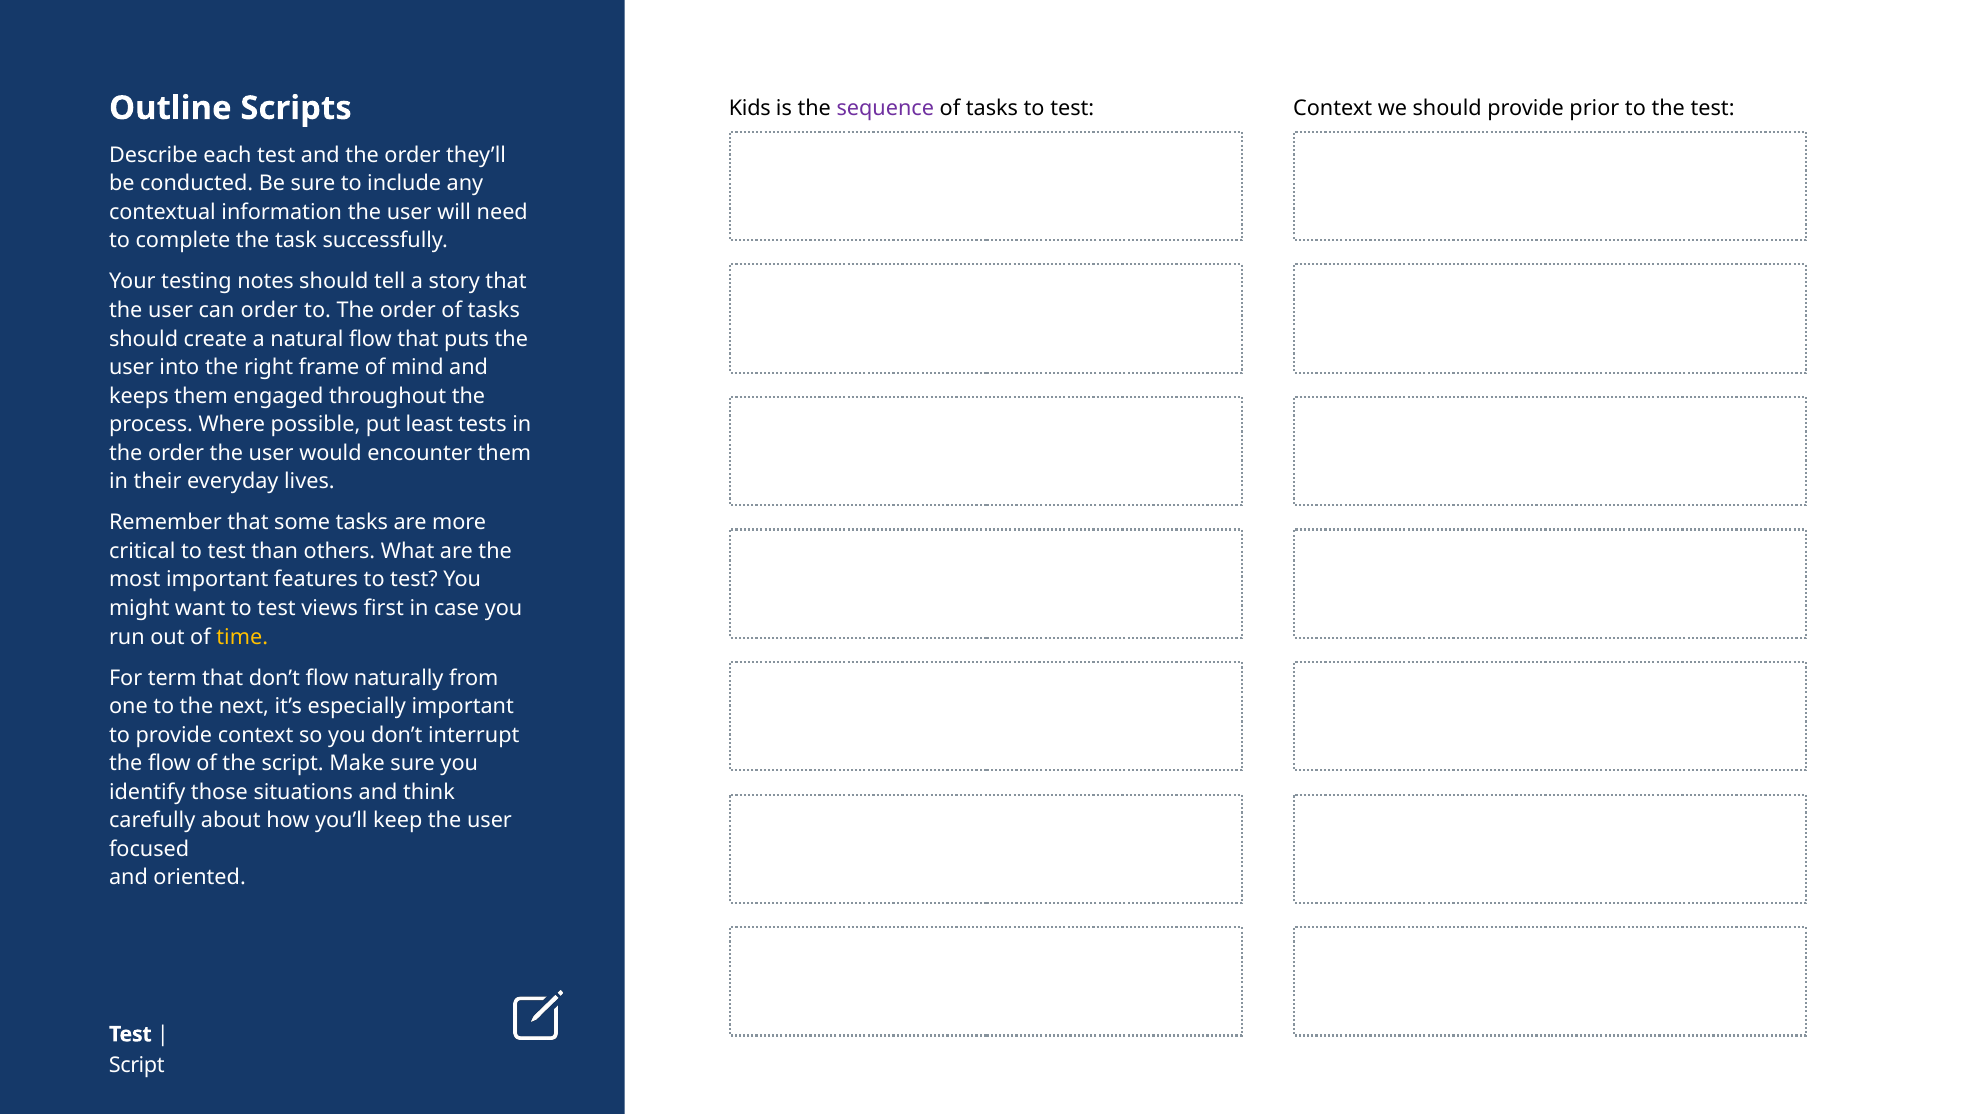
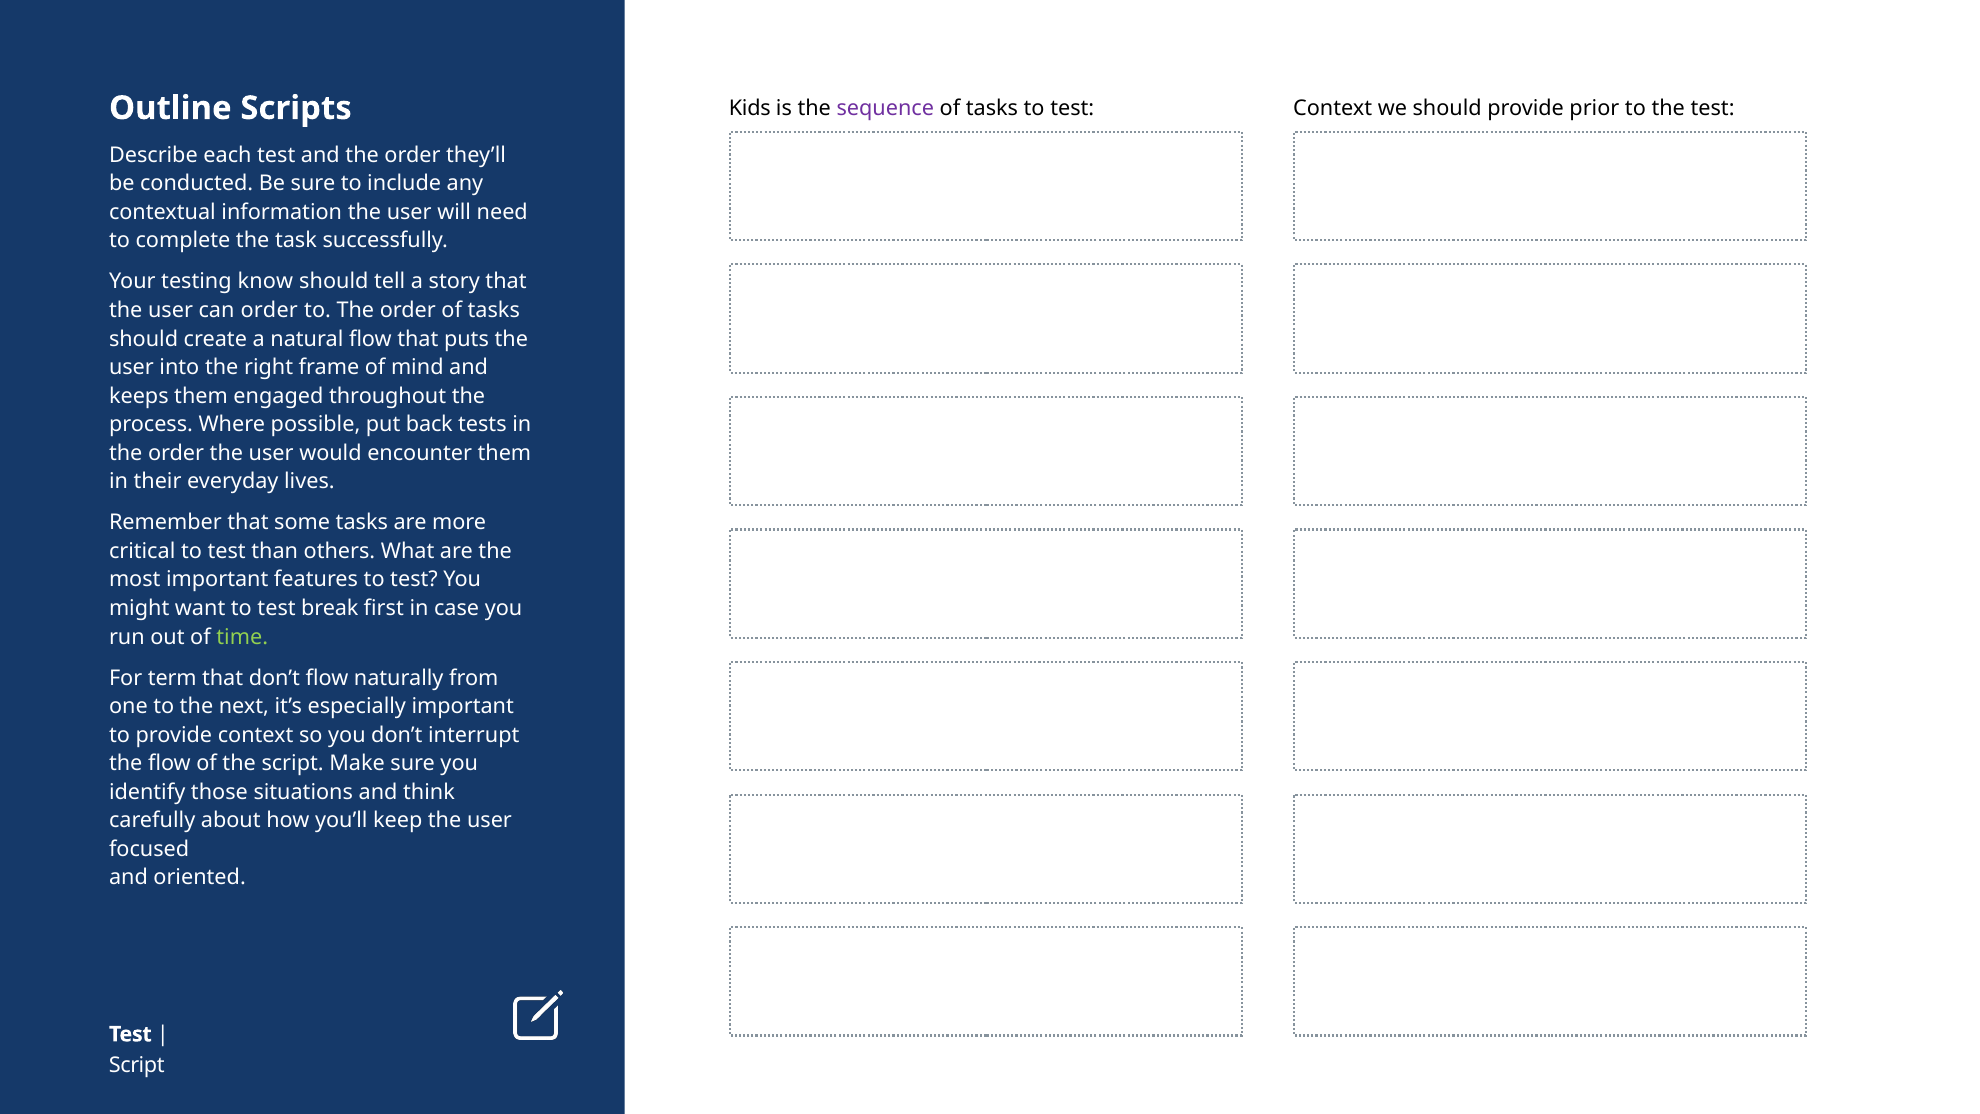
notes: notes -> know (265, 282)
least: least -> back (429, 424)
views: views -> break (330, 608)
time colour: yellow -> light green (242, 637)
